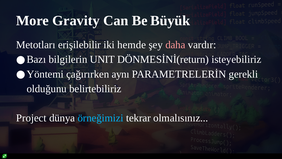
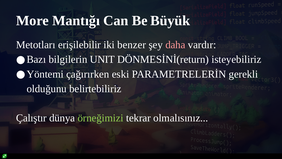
Gravity: Gravity -> Mantığı (76, 21)
hemde: hemde -> benzer (132, 45)
aynı: aynı -> eski (120, 74)
Project: Project -> Çalıştır (31, 118)
örneğimizi colour: light blue -> light green (101, 118)
